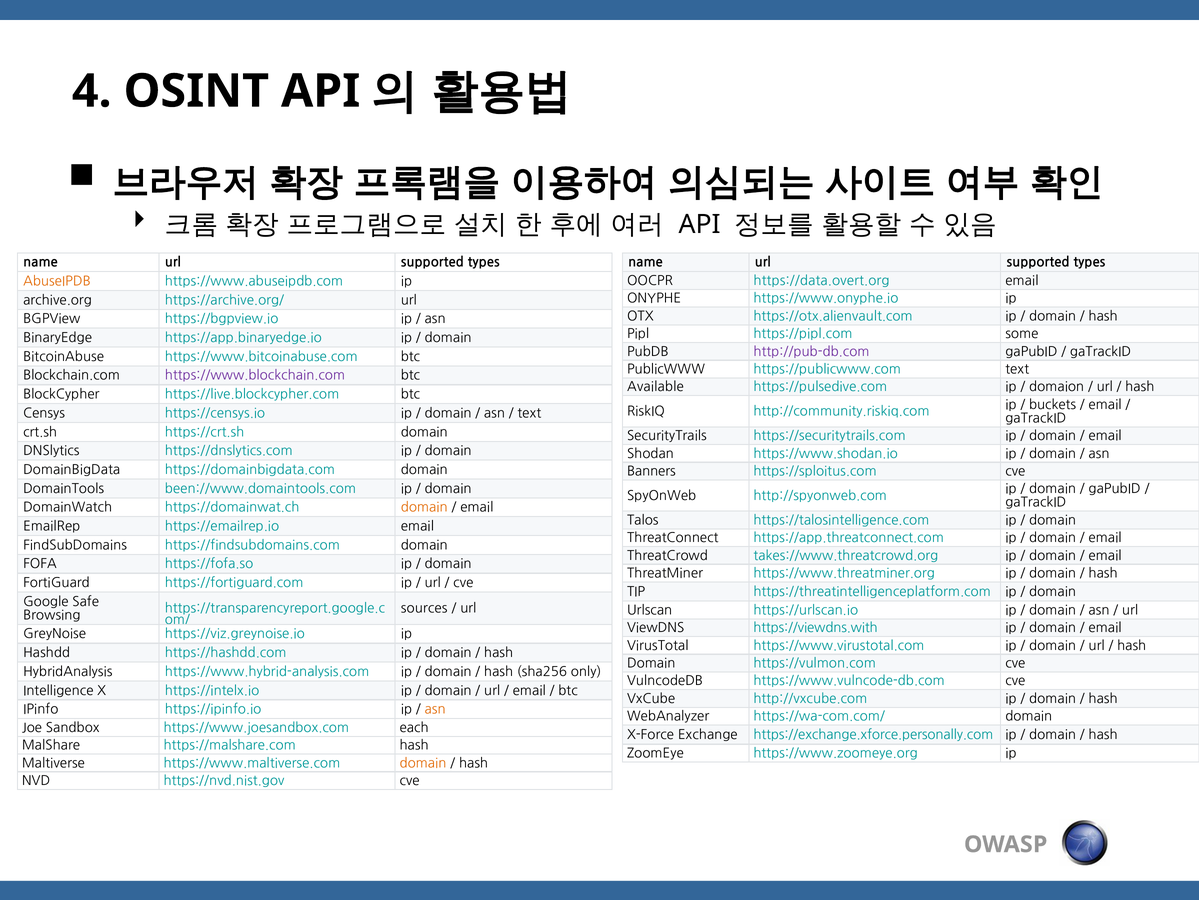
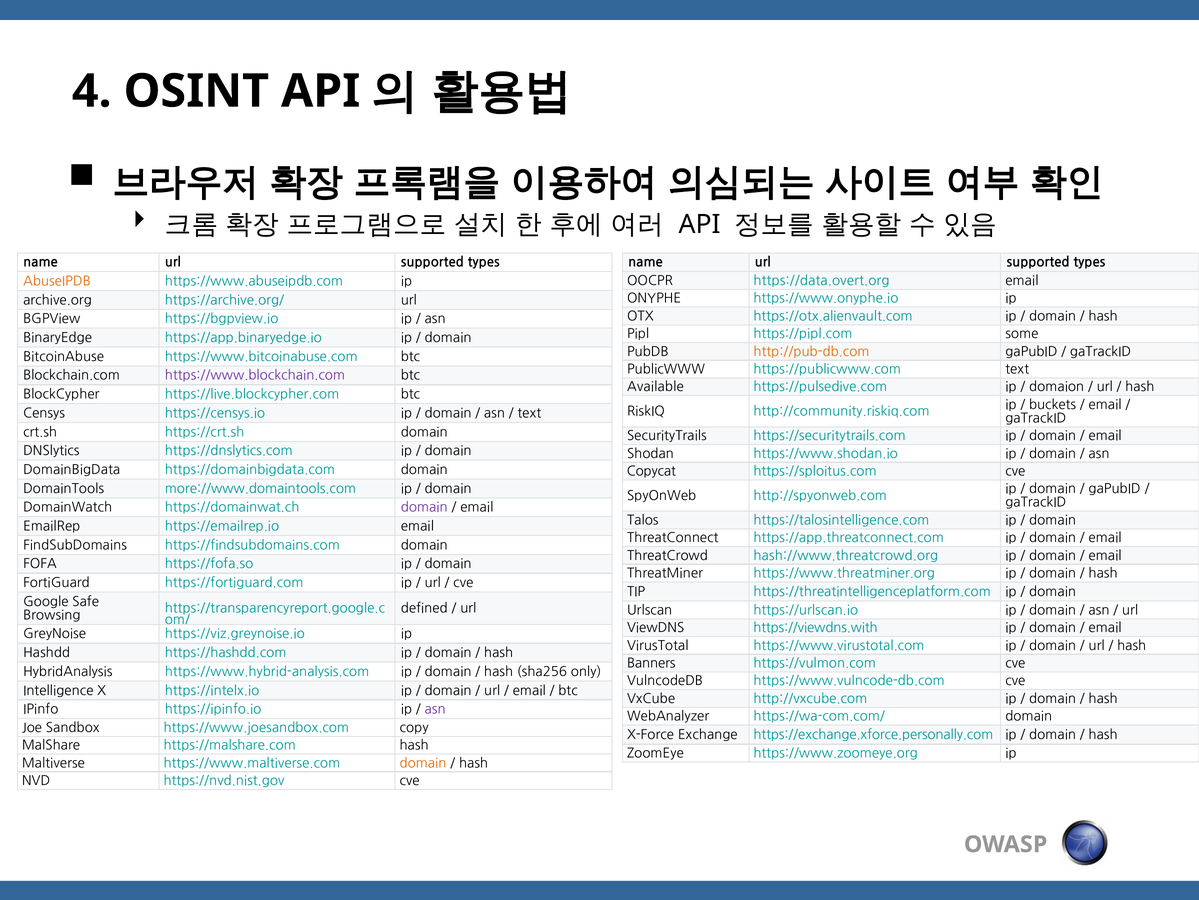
http://pub-db.com colour: purple -> orange (811, 351)
Banners: Banners -> Copycat (651, 471)
been://www.domaintools.com: been://www.domaintools.com -> more://www.domaintools.com (260, 488)
domain colour: orange -> purple (424, 507)
takes://www.threatcrowd.org: takes://www.threatcrowd.org -> hash://www.threatcrowd.org (846, 555)
sources: sources -> defined (424, 608)
Domain: Domain -> Banners (651, 663)
asn colour: orange -> purple (435, 709)
each: each -> copy (414, 727)
